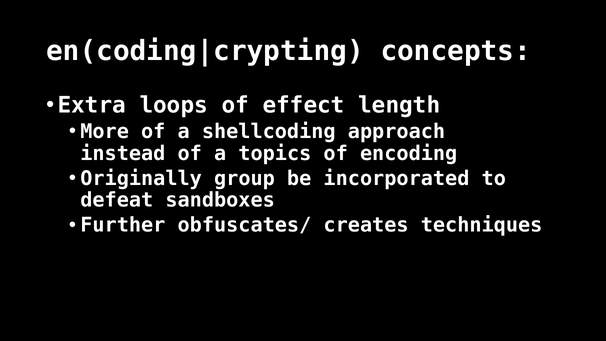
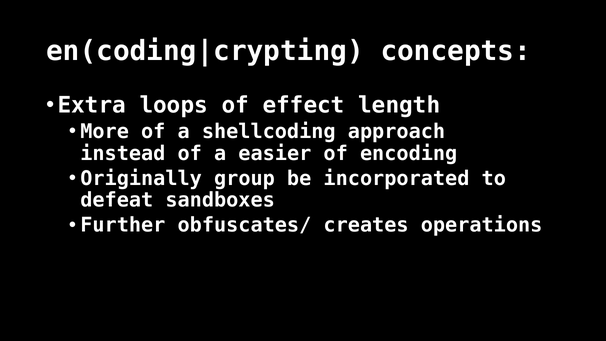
topics: topics -> easier (275, 153)
techniques: techniques -> operations (482, 225)
